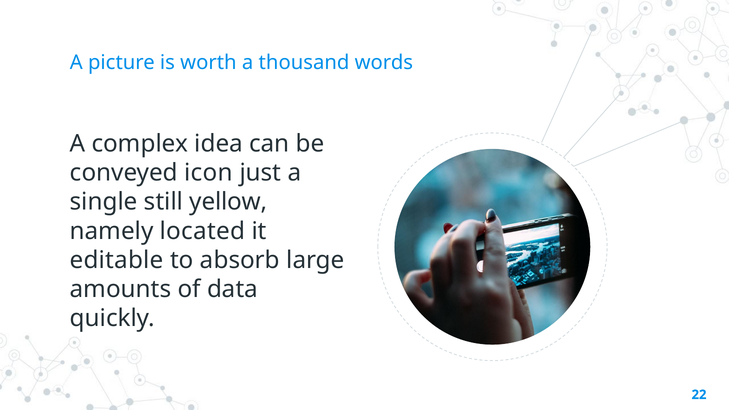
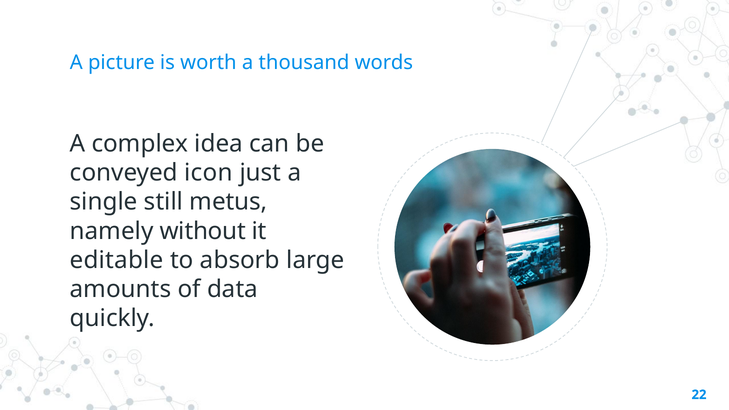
yellow: yellow -> metus (228, 202)
located: located -> without (203, 231)
